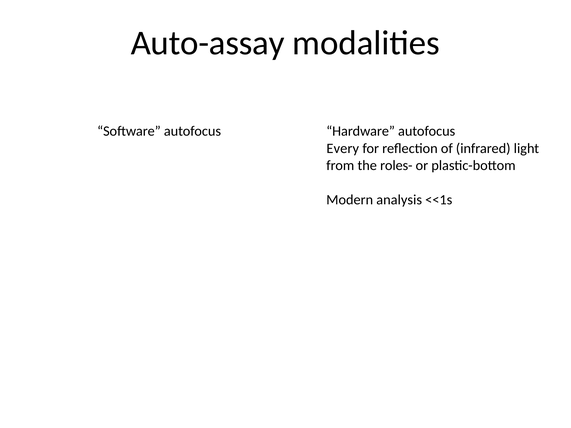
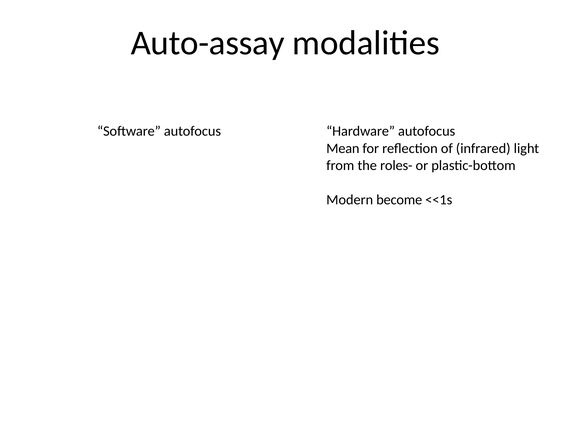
Every: Every -> Mean (343, 148)
analysis: analysis -> become (399, 200)
